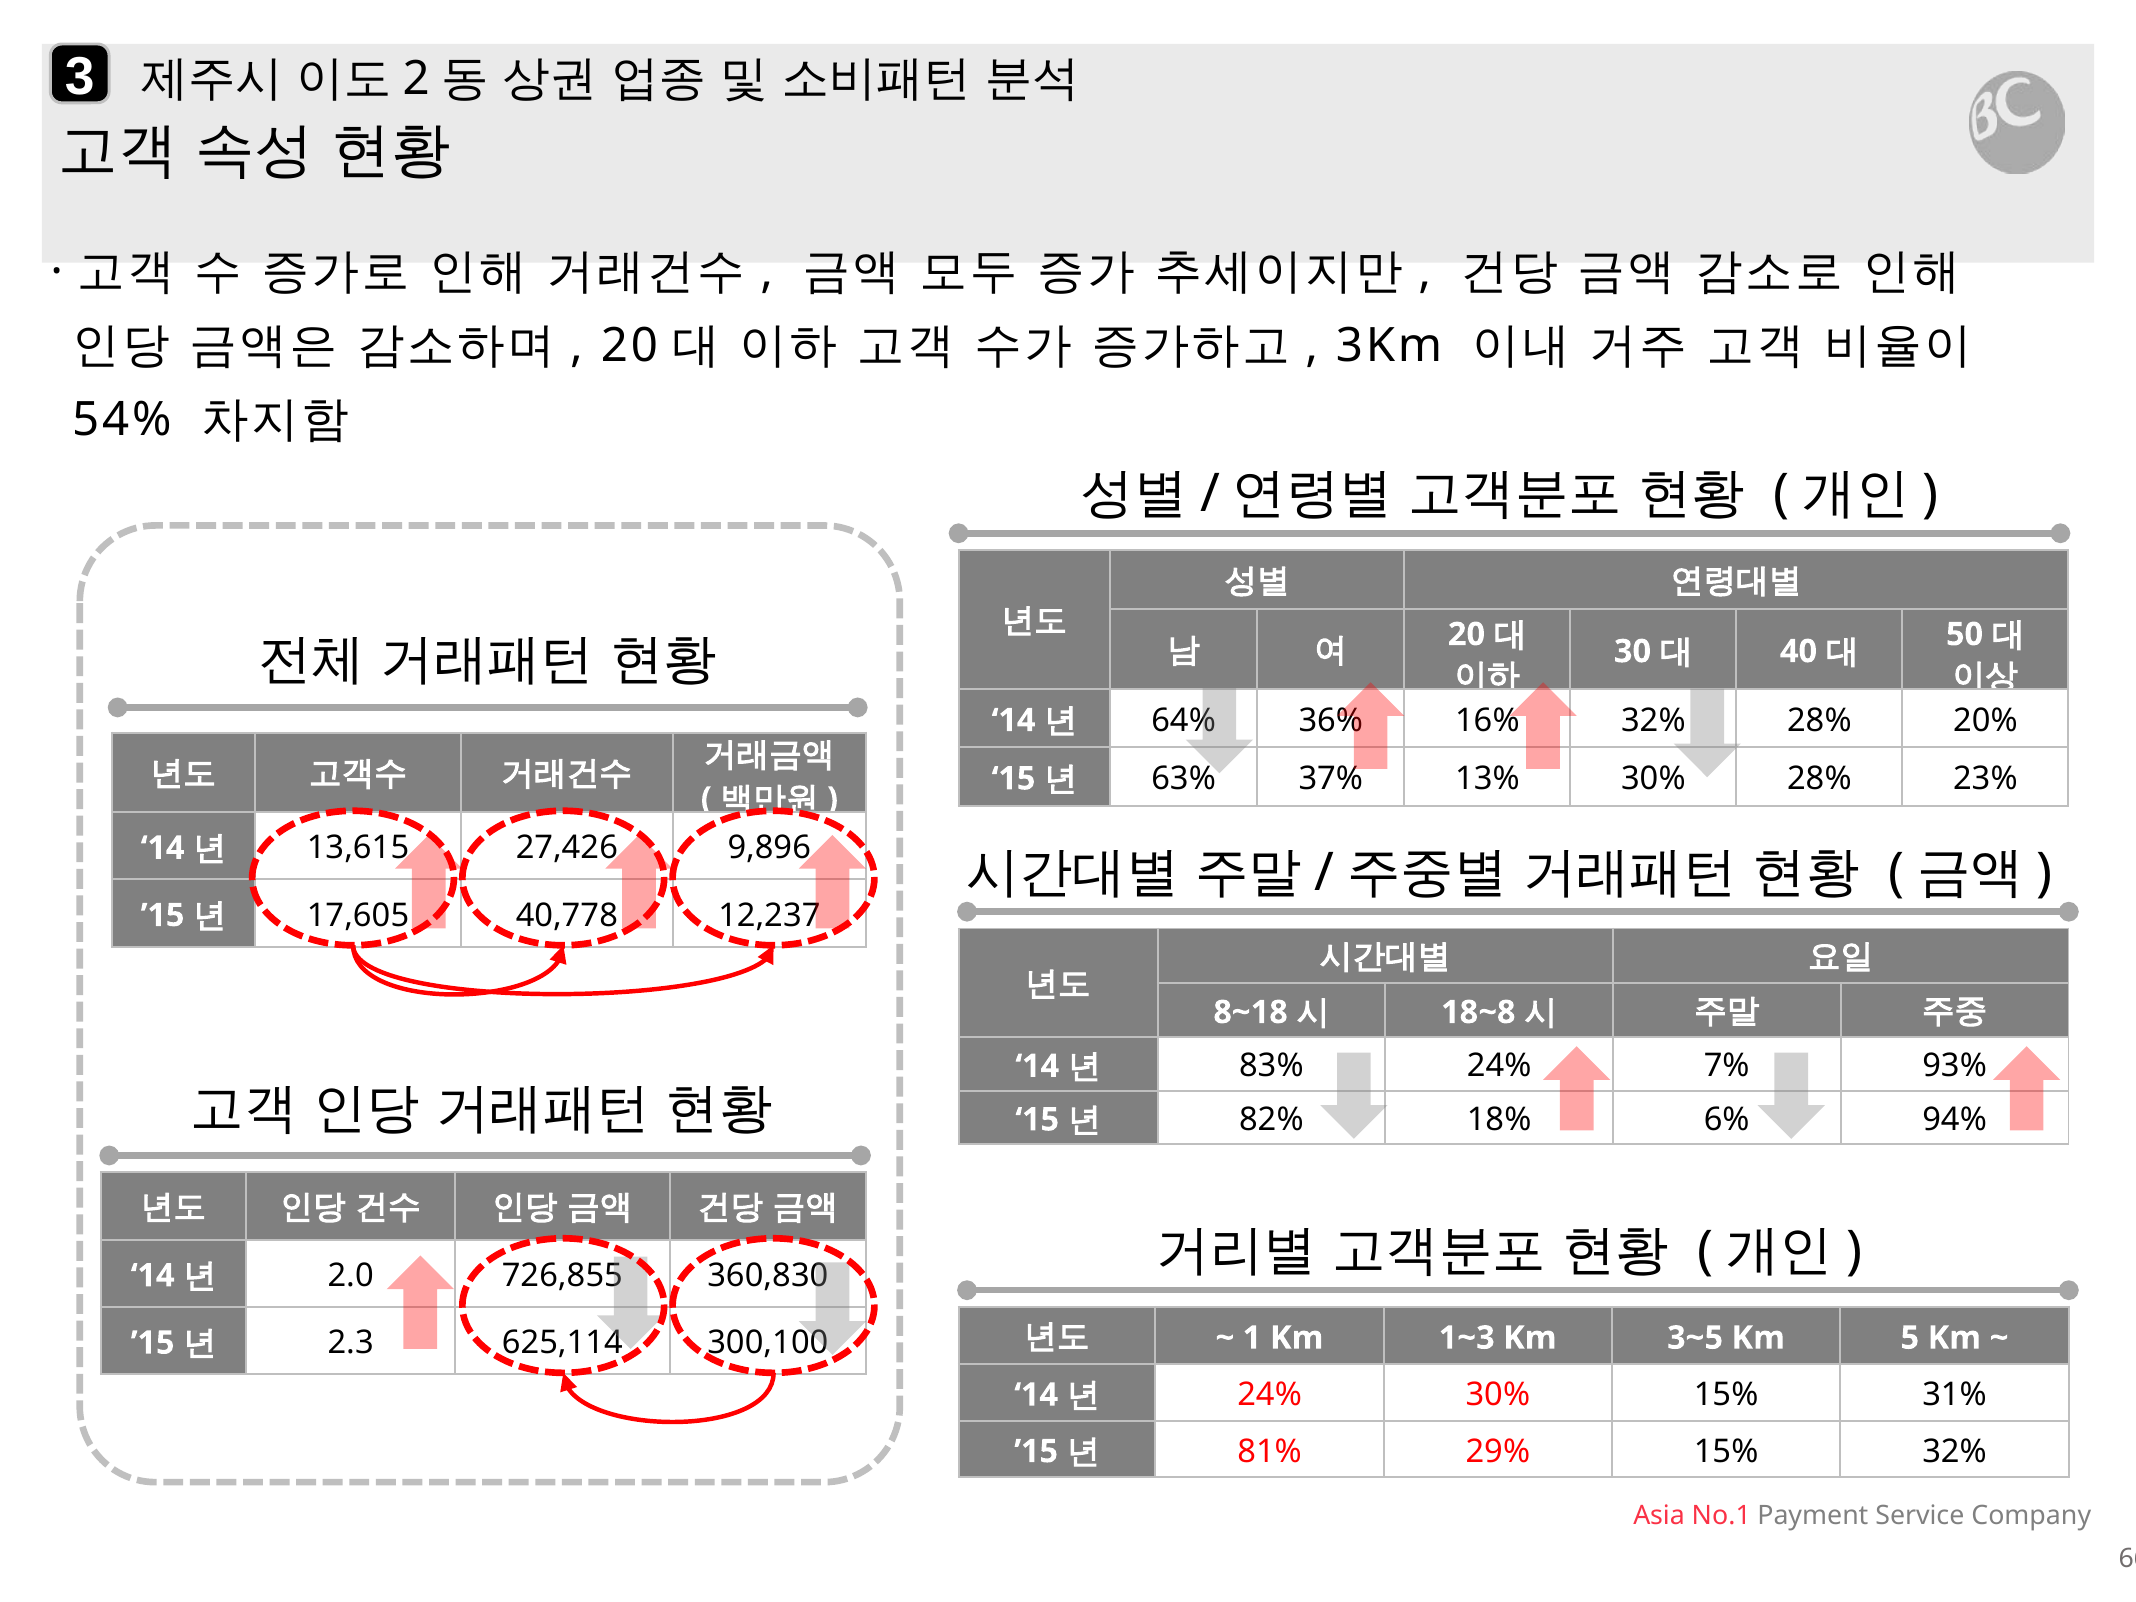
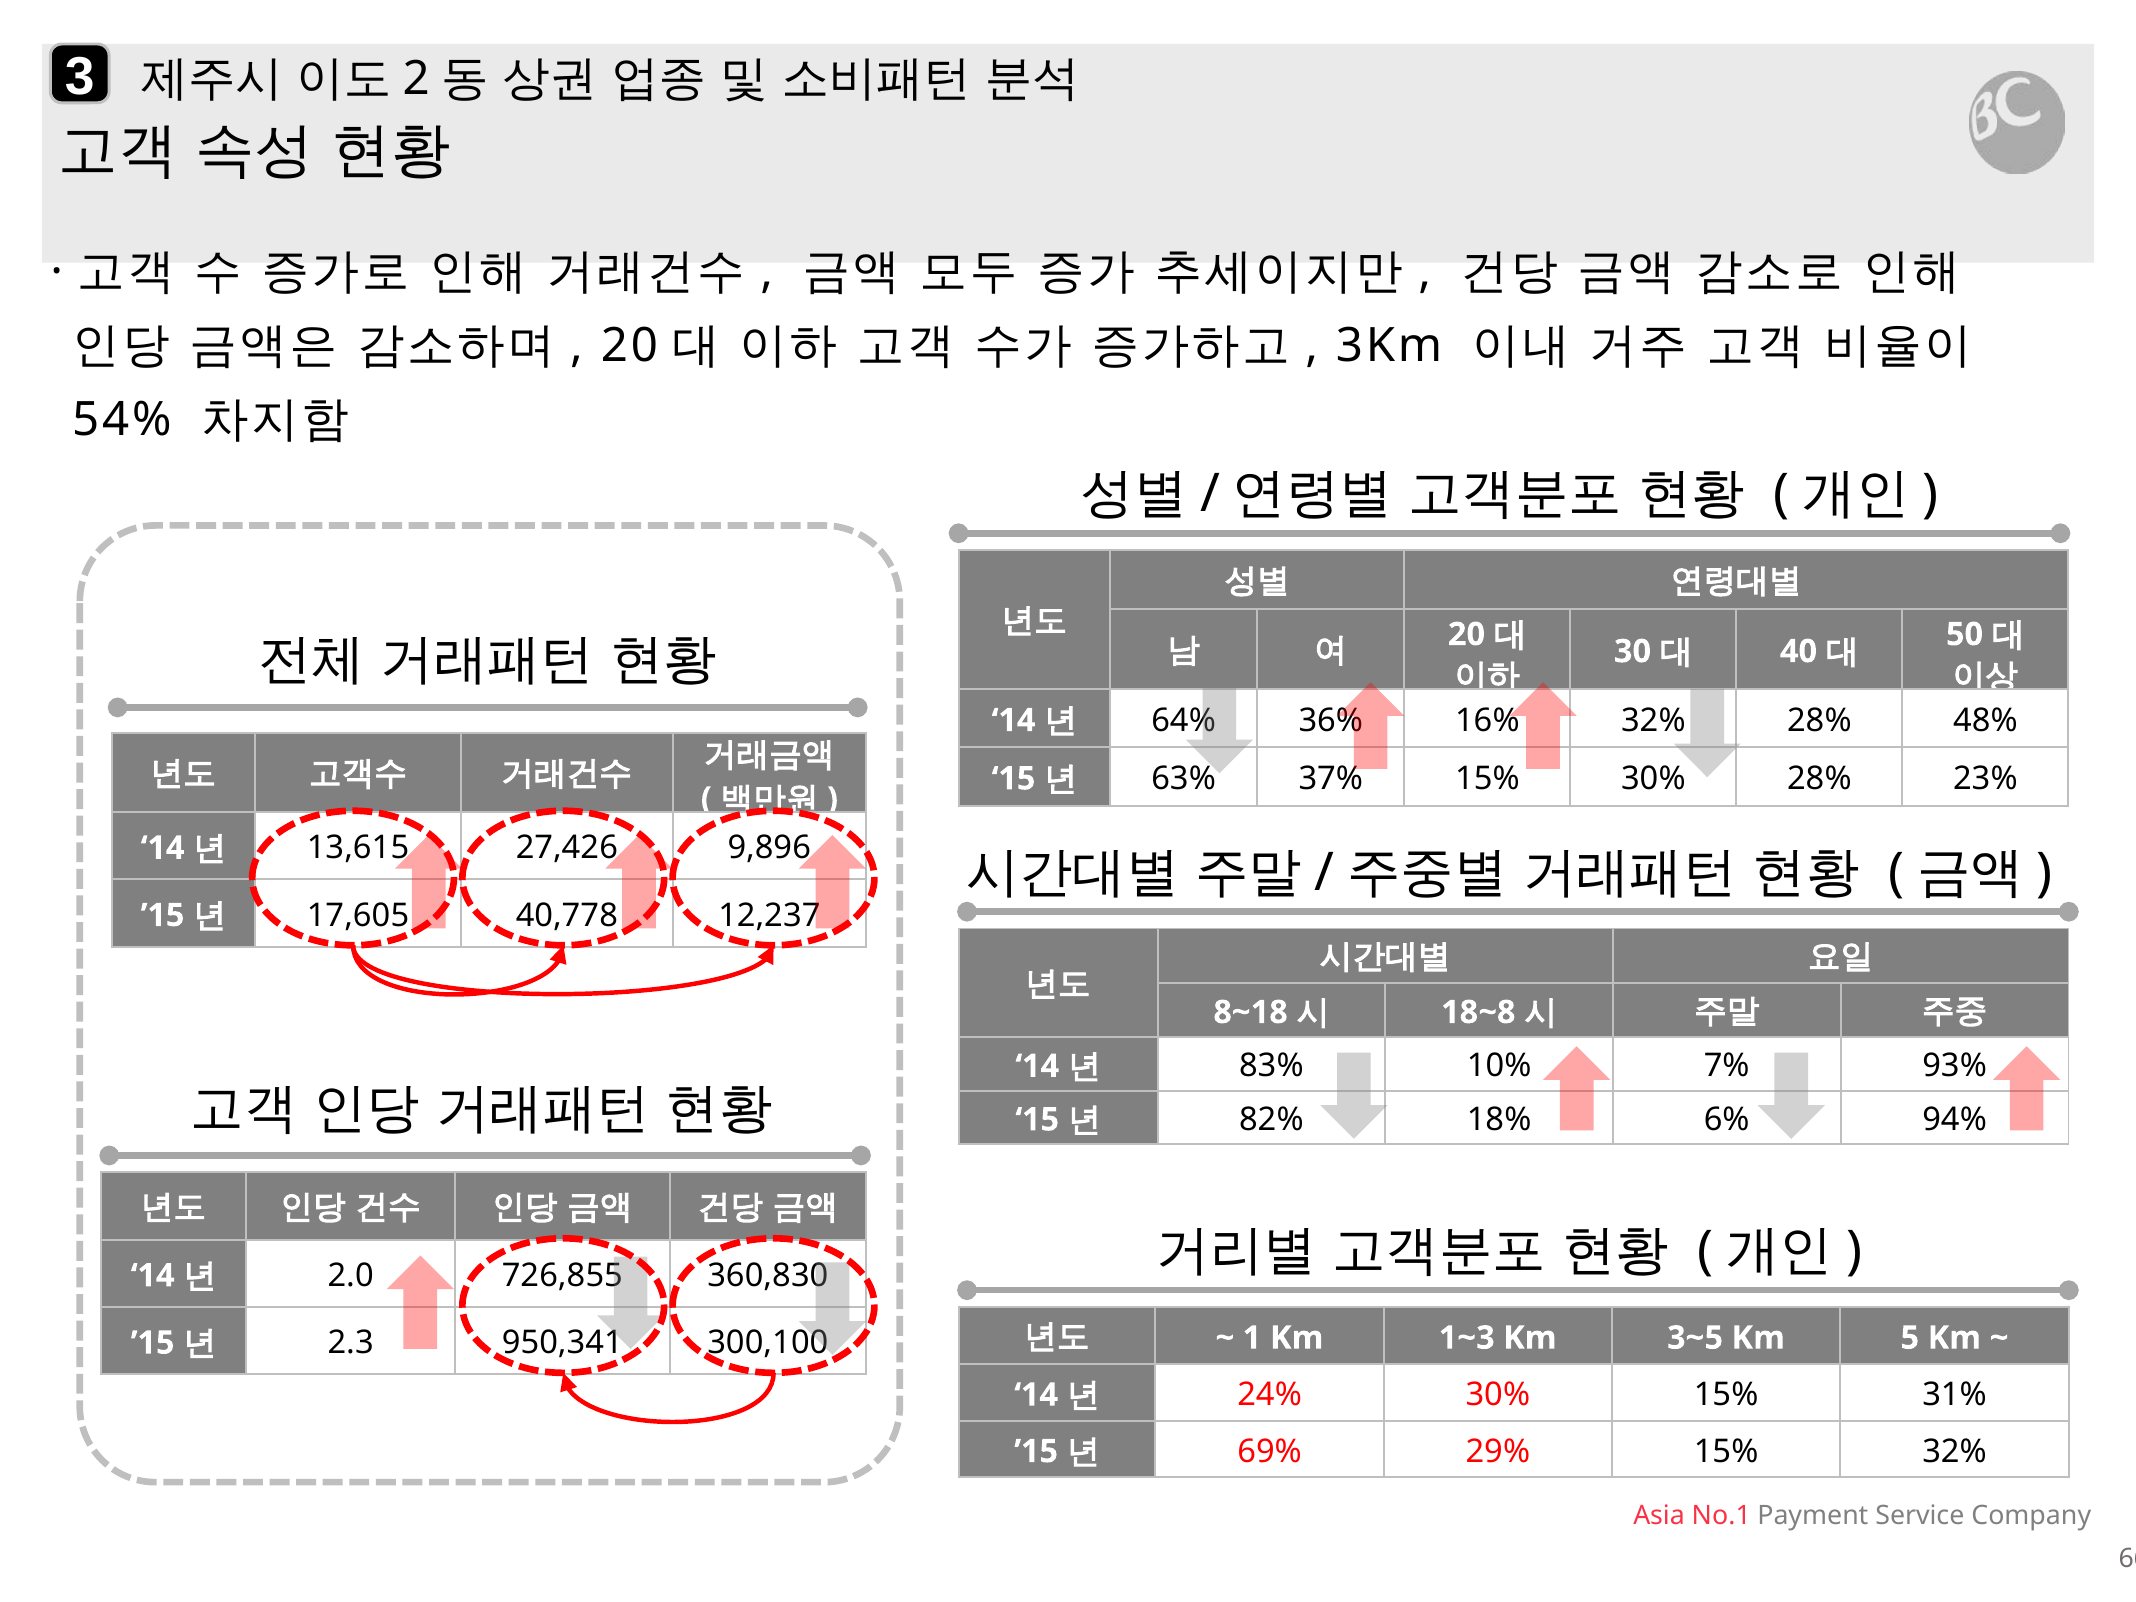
20%: 20% -> 48% (1985, 720)
37% 13%: 13% -> 15% (1487, 779)
83% 24%: 24% -> 10% (1499, 1066)
625,114: 625,114 -> 950,341 (562, 1343)
81%: 81% -> 69% (1270, 1451)
